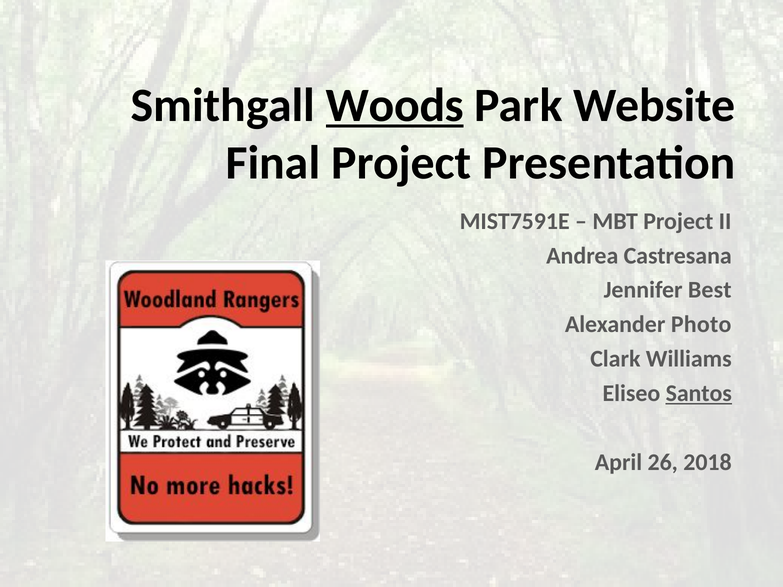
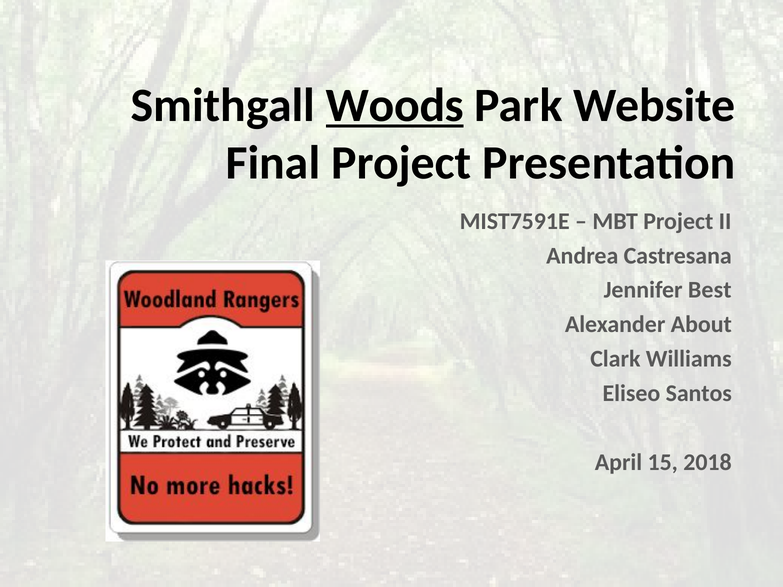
Photo: Photo -> About (701, 325)
Santos underline: present -> none (699, 394)
26: 26 -> 15 (663, 462)
